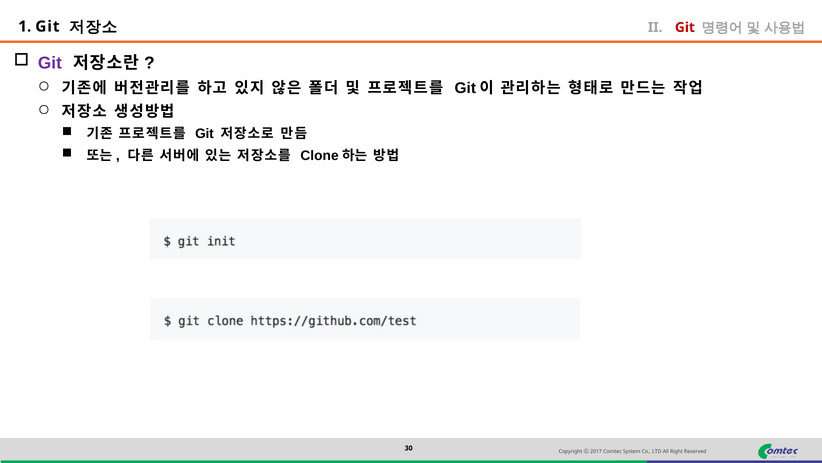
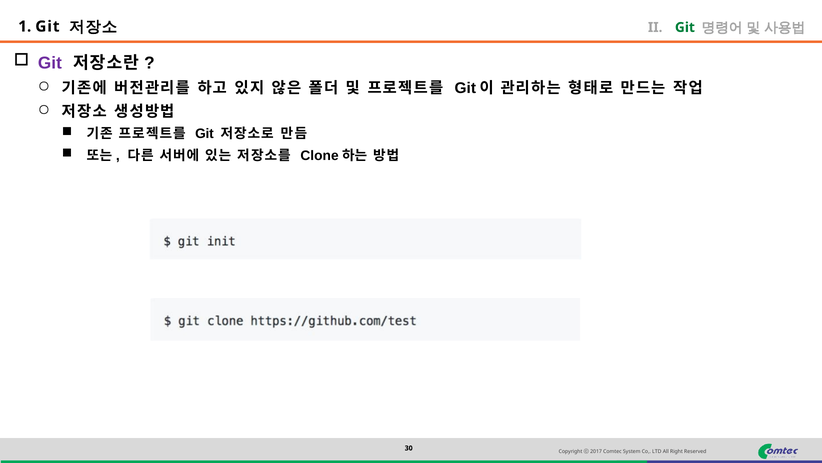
Git colour: red -> green (685, 27)
